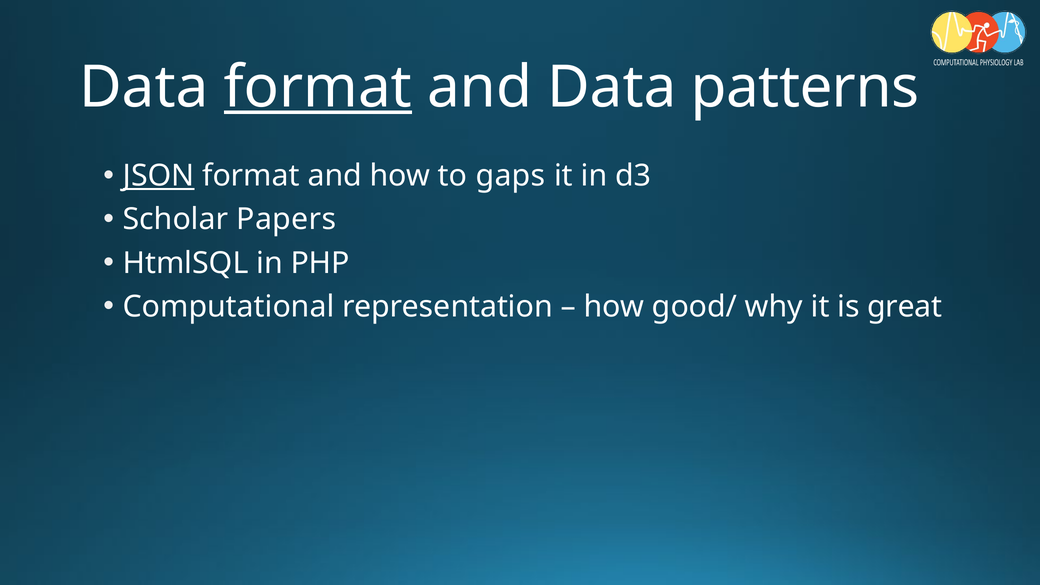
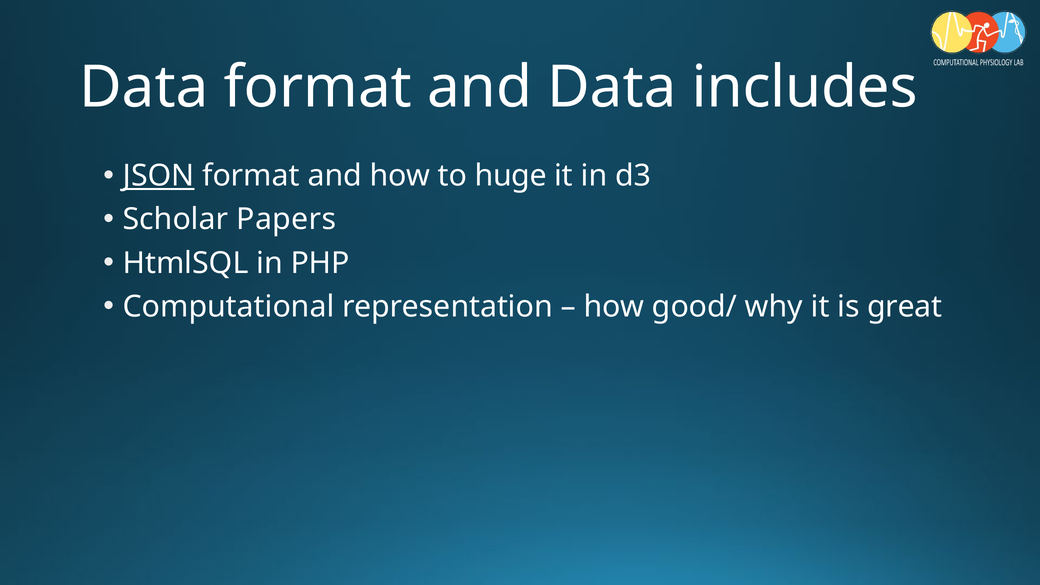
format underline: present -> none (318, 87)
patterns: patterns -> includes (805, 87)
gaps: gaps -> huge (511, 176)
